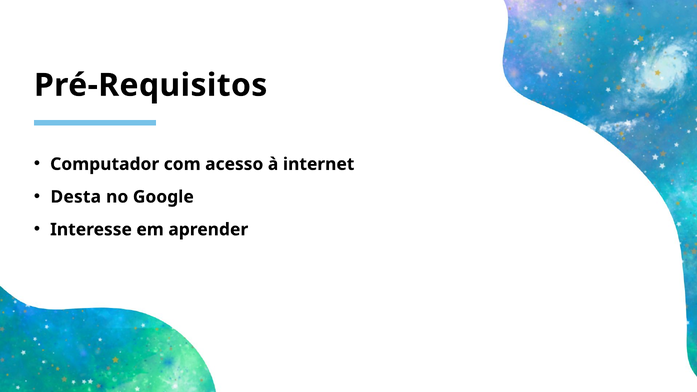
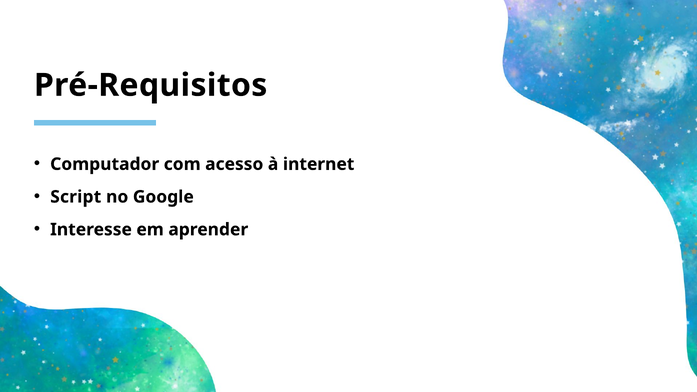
Desta: Desta -> Script (76, 197)
